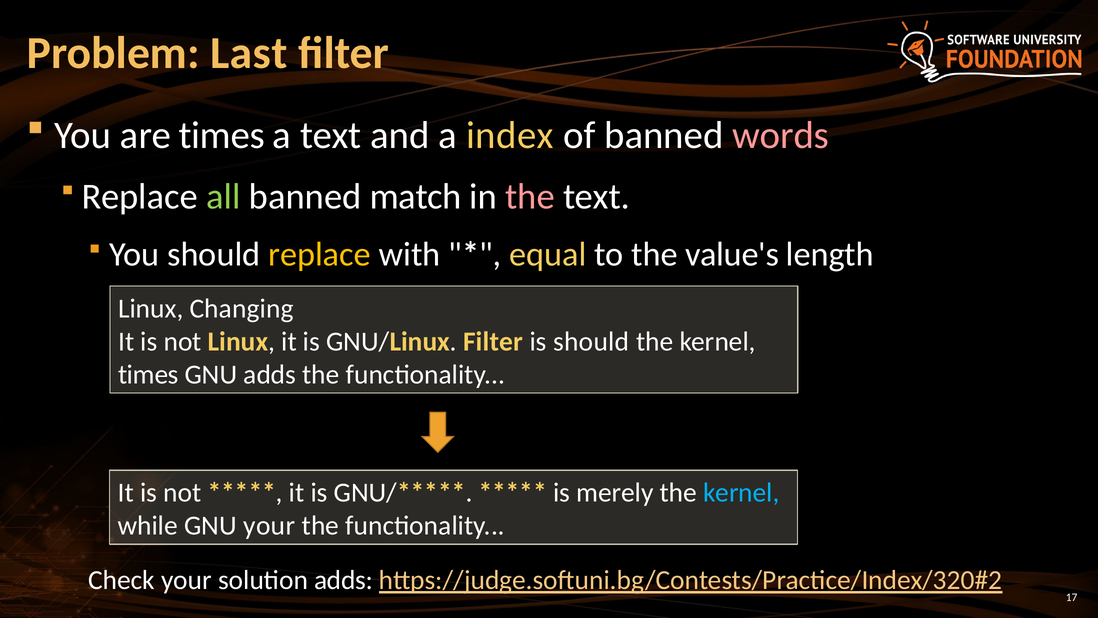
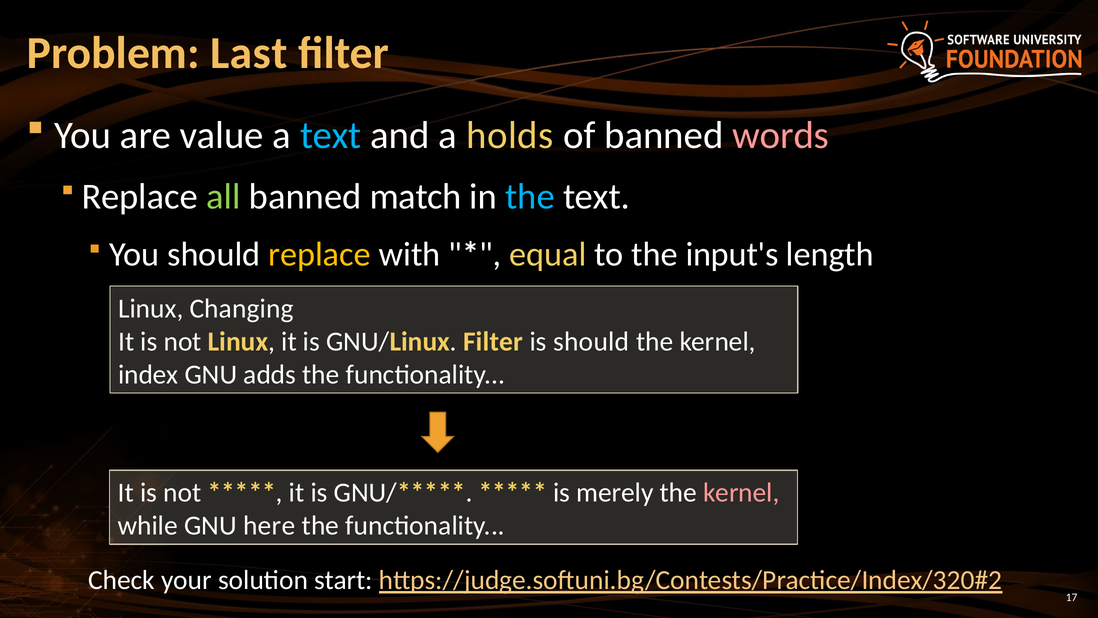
are times: times -> value (222, 135)
text colour: white -> light blue (331, 135)
index: index -> holds (510, 135)
the colour: pink -> light blue (530, 196)
value's: value's -> input's (732, 255)
times: times -> index (148, 374)
kernel colour: light blue -> pink (741, 493)
GNU your: your -> here (269, 526)
solution adds: adds -> start (343, 580)
